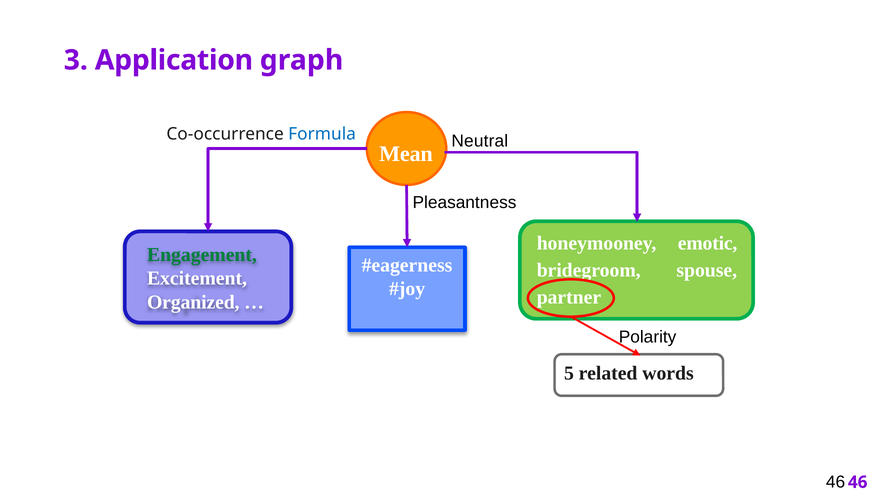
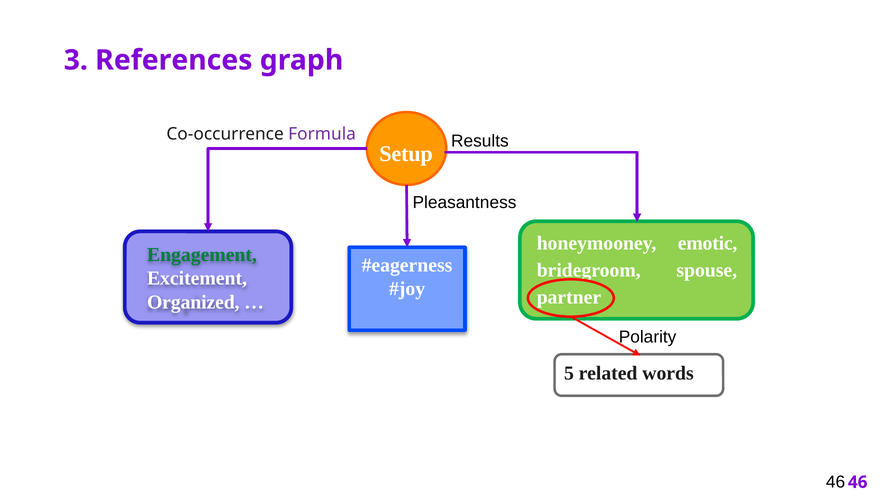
Application: Application -> References (174, 60)
Formula colour: blue -> purple (322, 134)
Neutral: Neutral -> Results (480, 141)
Mean: Mean -> Setup (406, 154)
